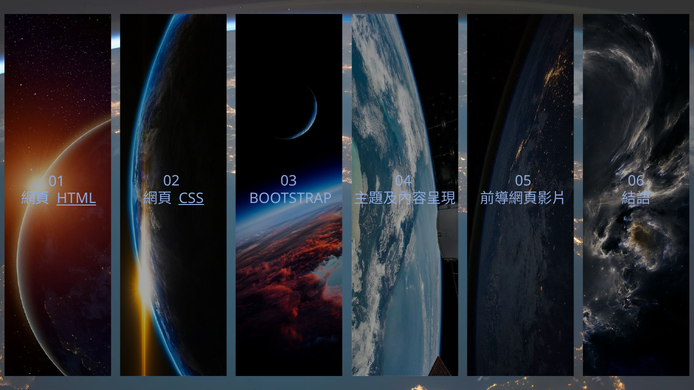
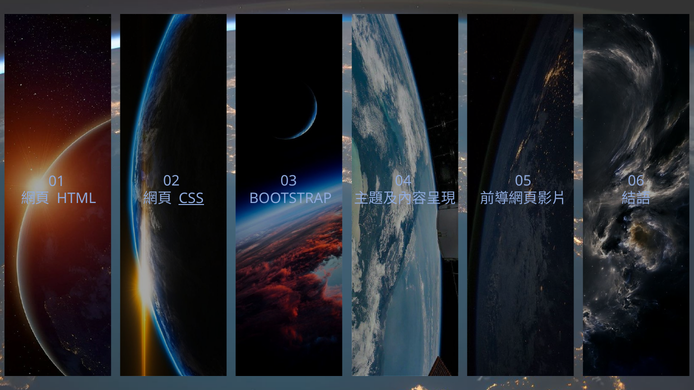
HTML underline: present -> none (76, 199)
